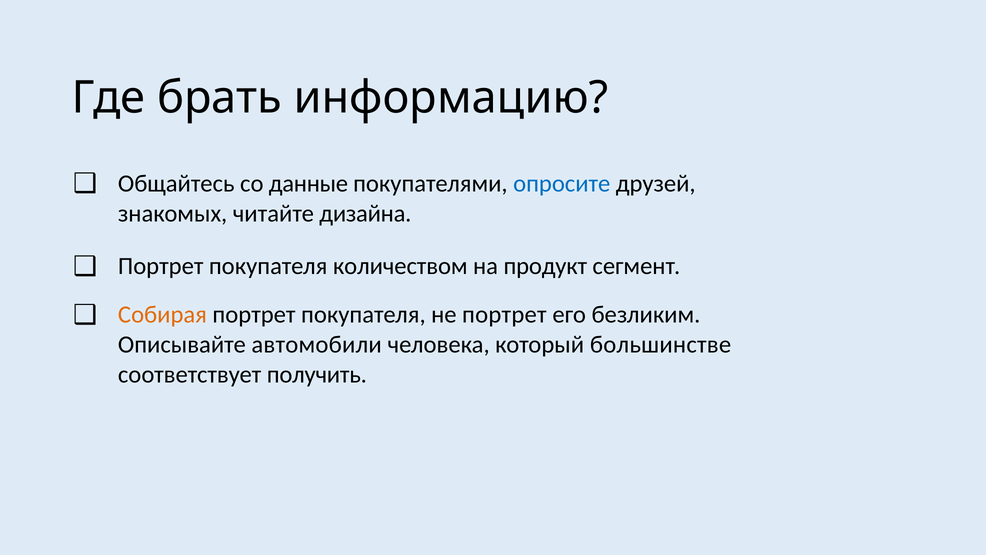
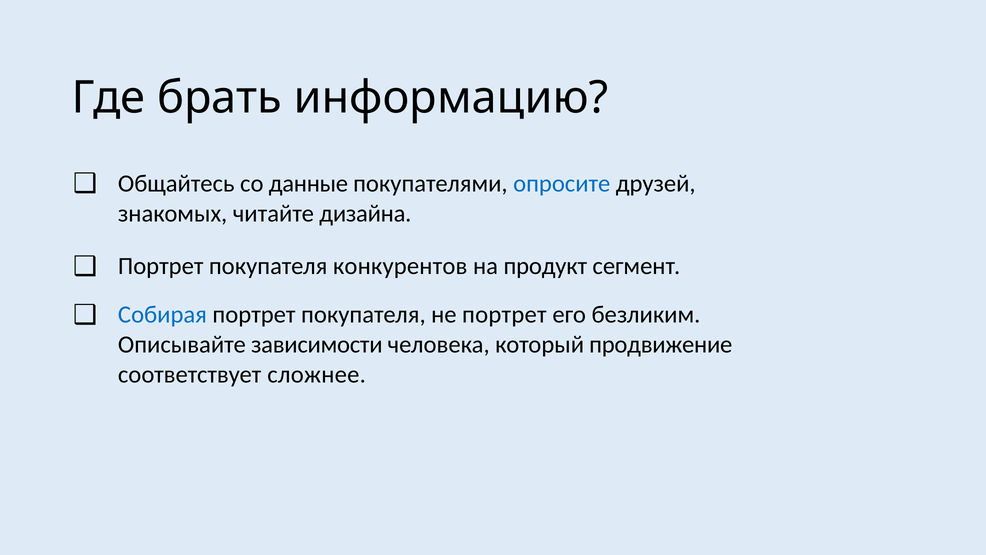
количеством: количеством -> конкурентов (400, 266)
Собирая colour: orange -> blue (162, 315)
автомобили: автомобили -> зависимости (317, 344)
большинстве: большинстве -> продвижение (661, 344)
получить: получить -> сложнее (317, 374)
